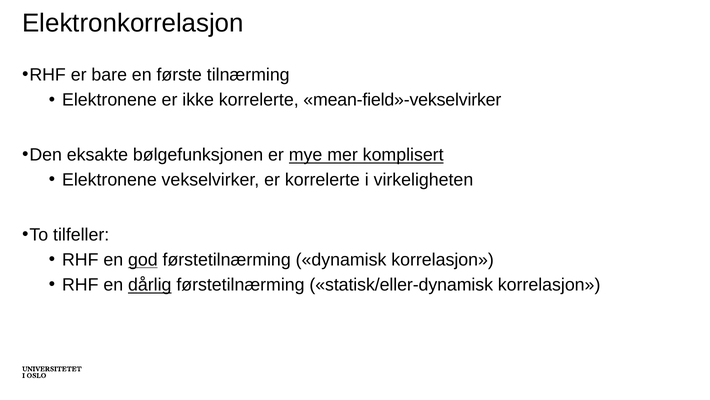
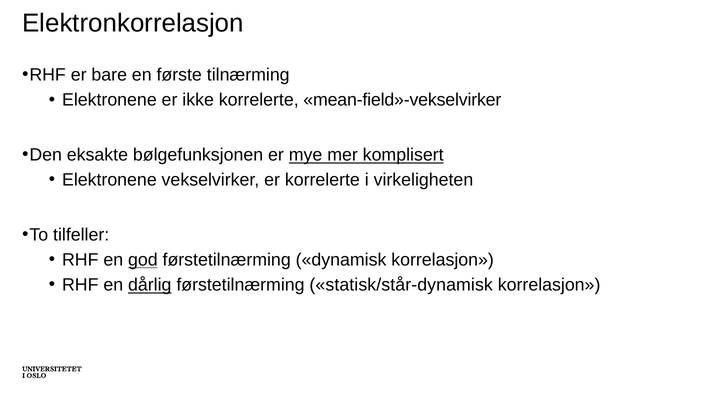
statisk/eller-dynamisk: statisk/eller-dynamisk -> statisk/står-dynamisk (401, 285)
